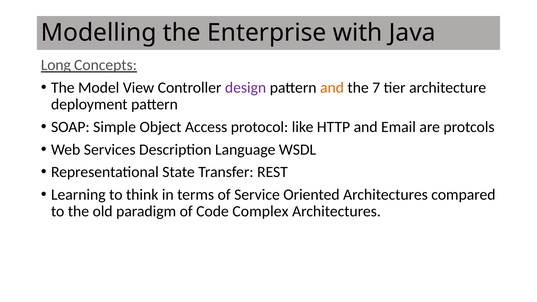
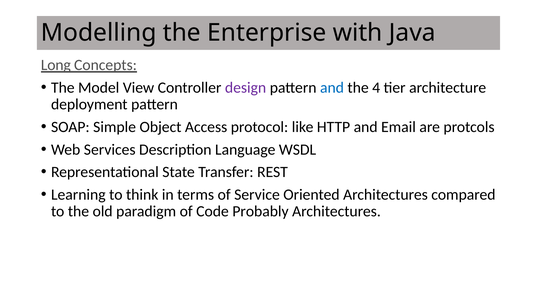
and colour: orange -> blue (332, 88)
7: 7 -> 4 (376, 88)
Complex: Complex -> Probably (260, 211)
